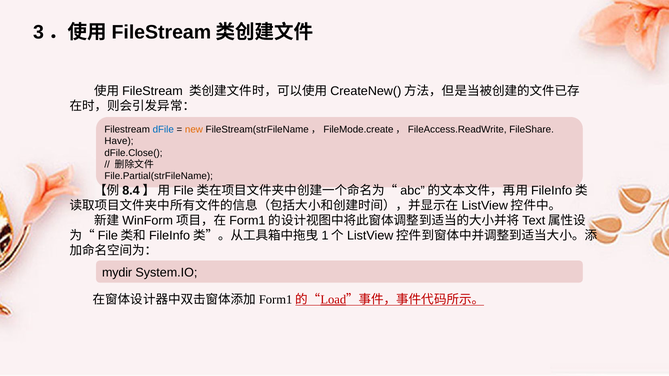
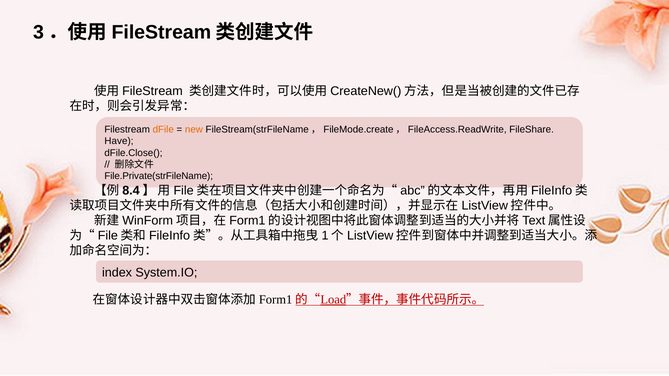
dFile colour: blue -> orange (163, 130)
File.Partial(strFileName: File.Partial(strFileName -> File.Private(strFileName (159, 176)
mydir: mydir -> index (117, 273)
